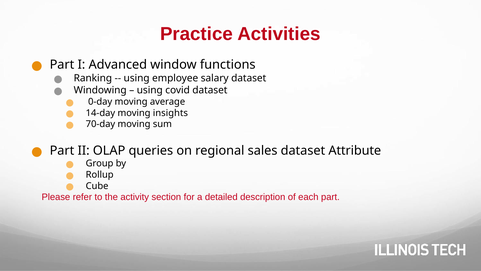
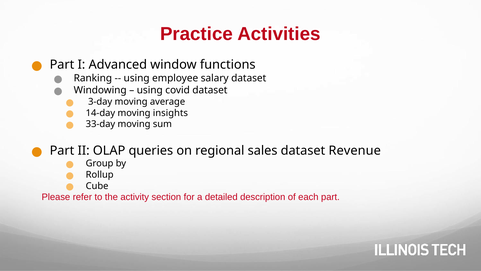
0-day: 0-day -> 3-day (100, 102)
70-day: 70-day -> 33-day (100, 124)
Attribute: Attribute -> Revenue (355, 150)
